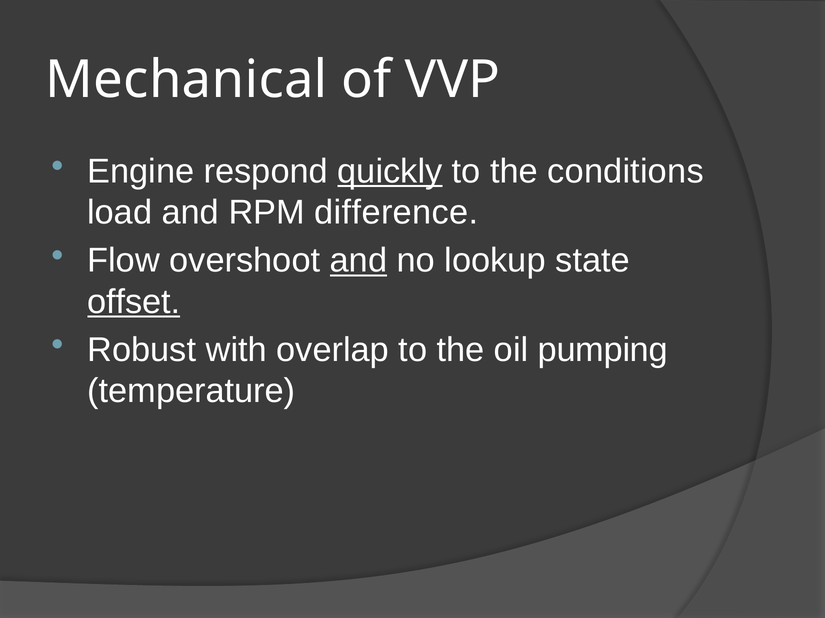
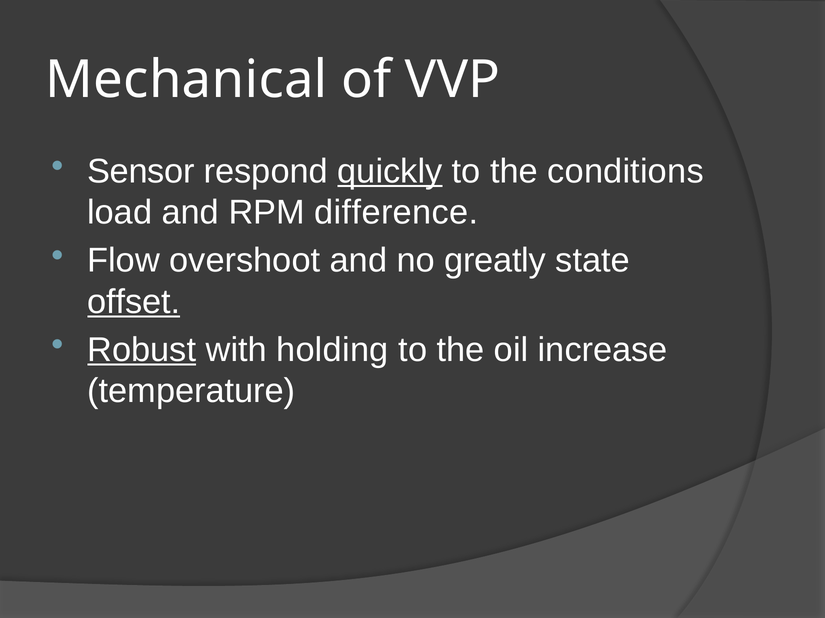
Engine: Engine -> Sensor (141, 171)
and underline: present -> none (358, 261)
lookup: lookup -> greatly (495, 261)
Robust underline: none -> present (142, 350)
overlap: overlap -> holding (332, 350)
pumping: pumping -> increase (603, 350)
